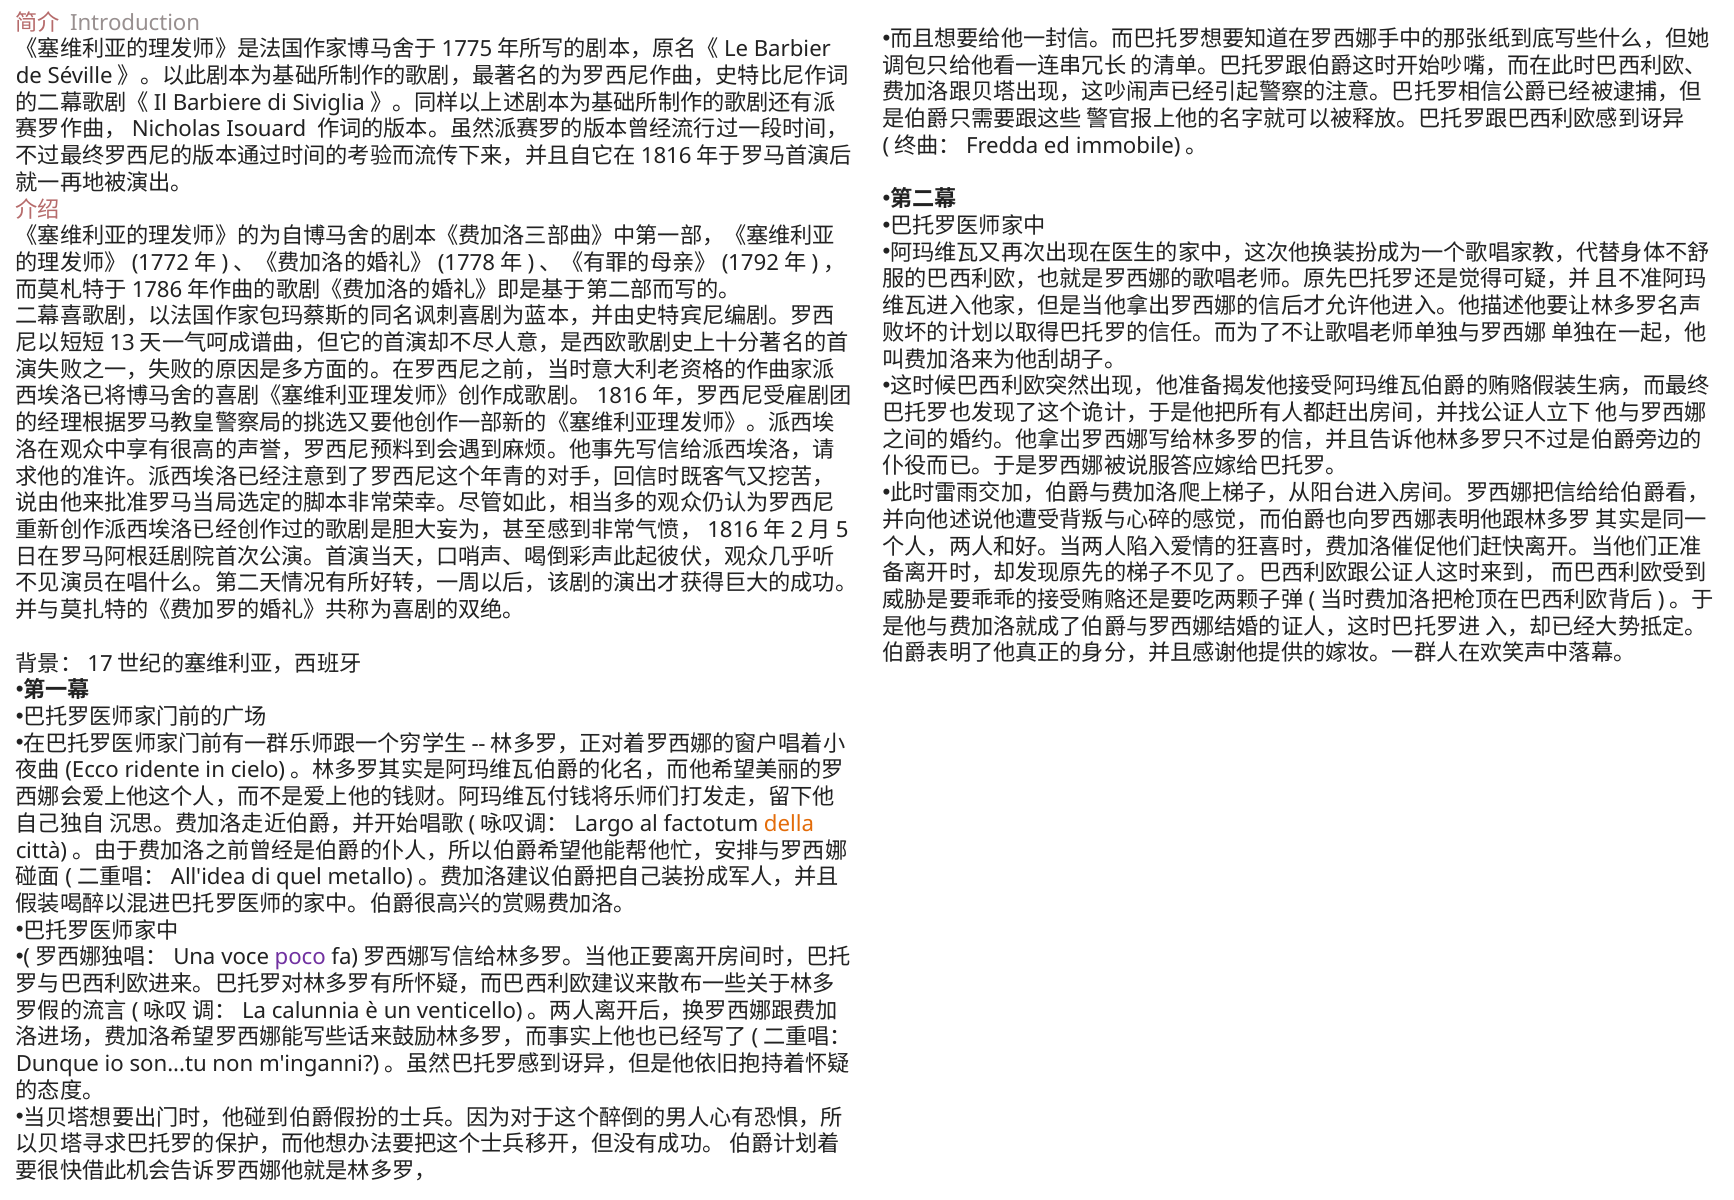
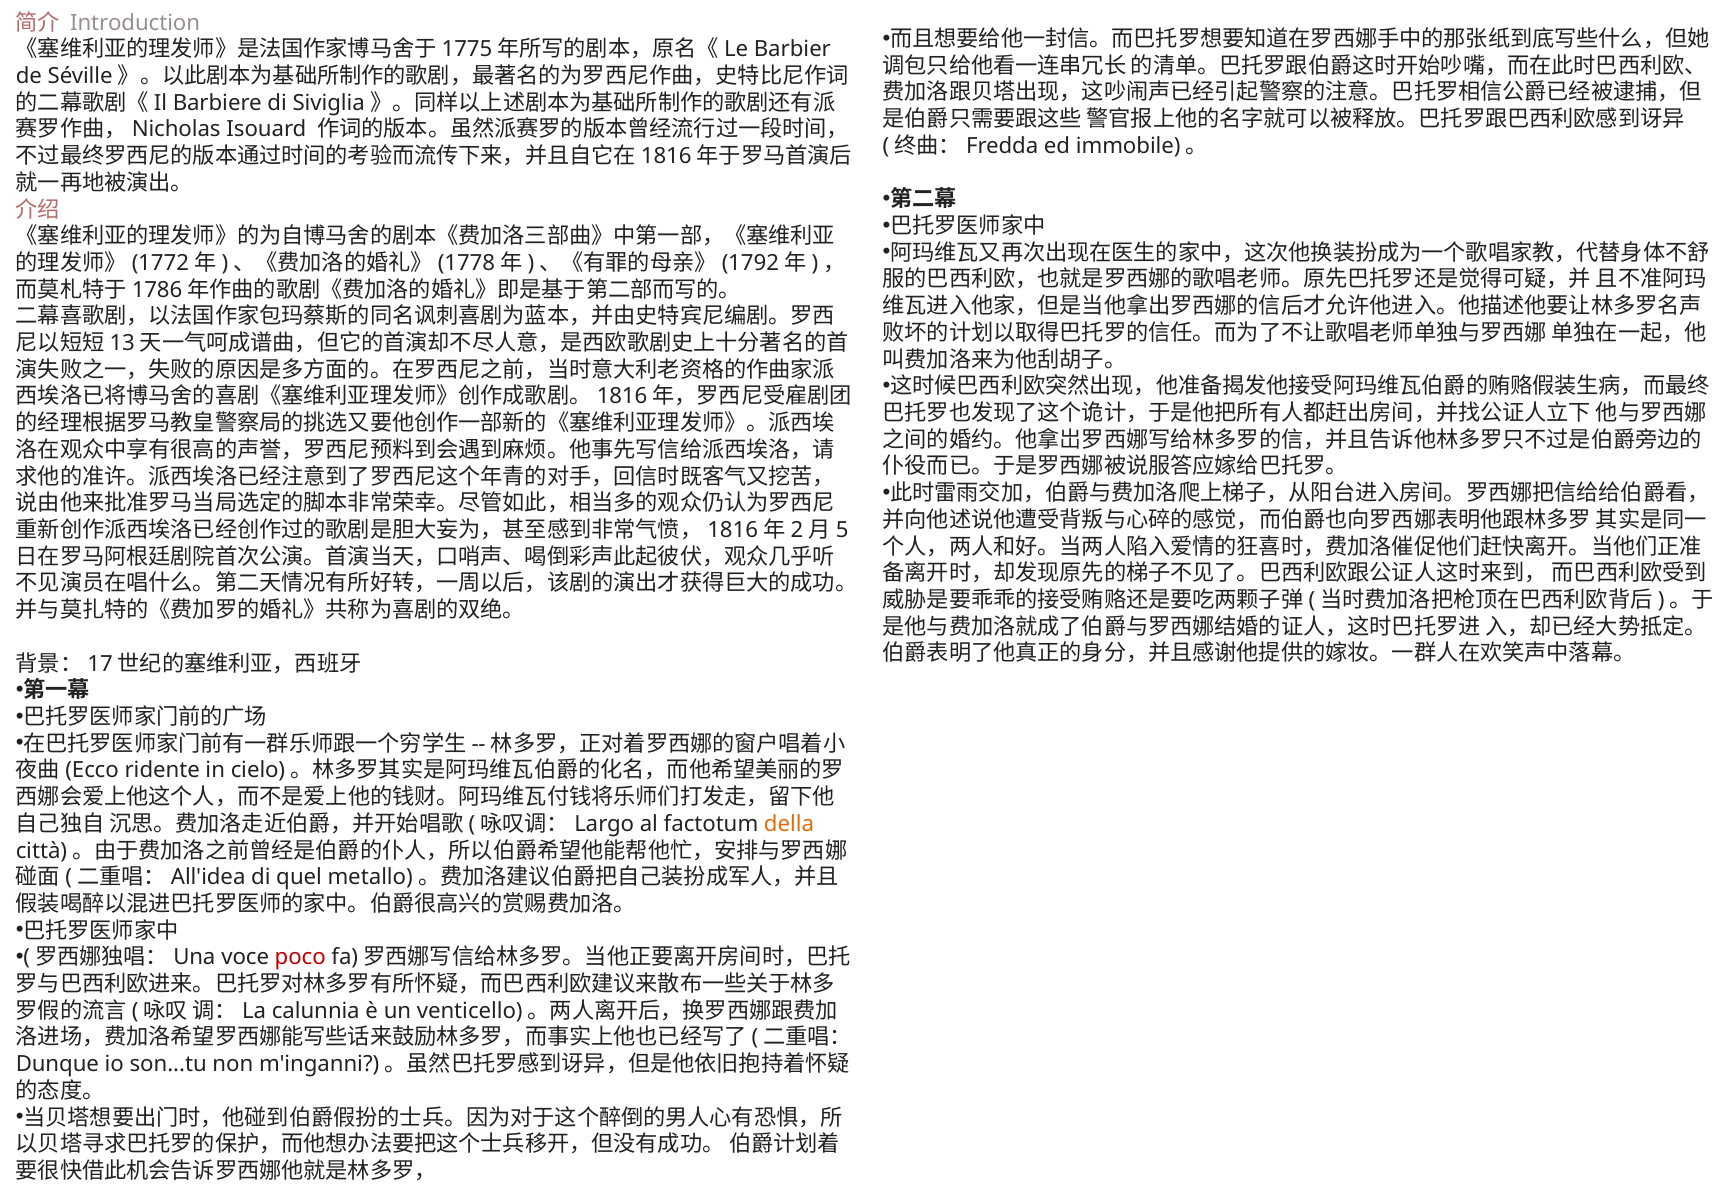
poco colour: purple -> red (300, 958)
